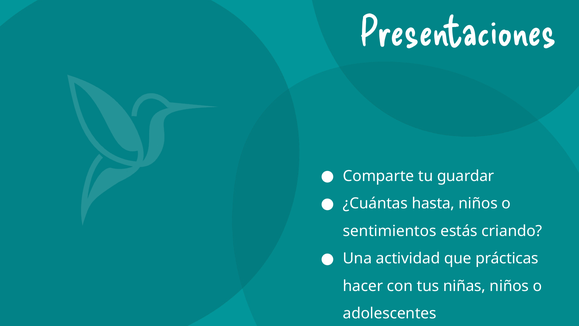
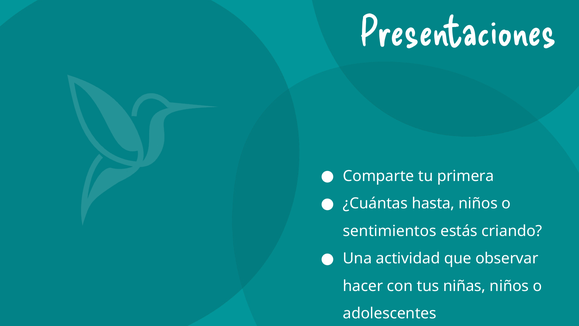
guardar: guardar -> primera (466, 176)
prácticas: prácticas -> observar (507, 258)
